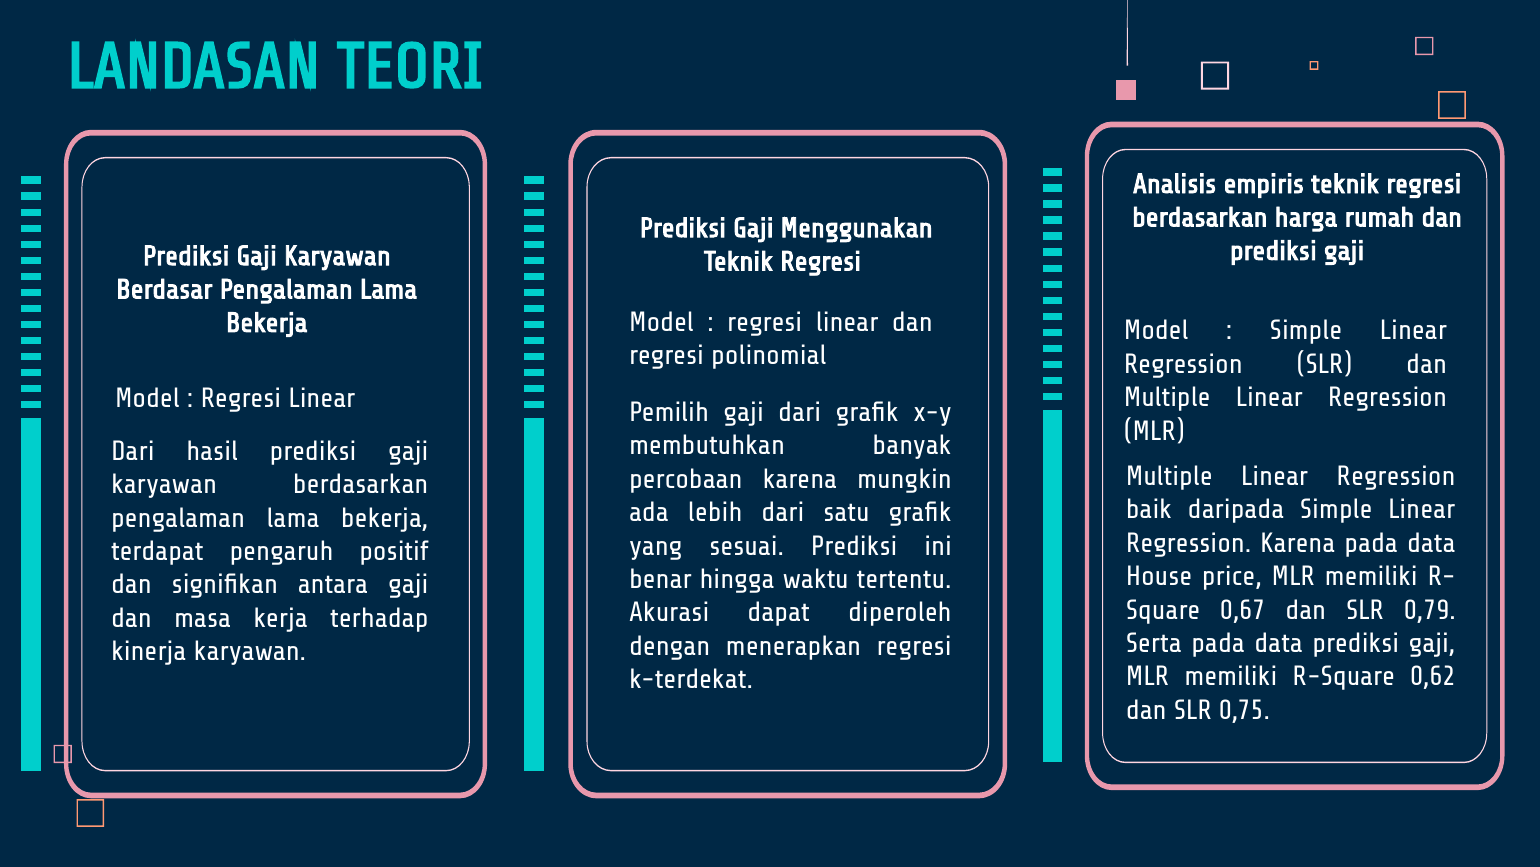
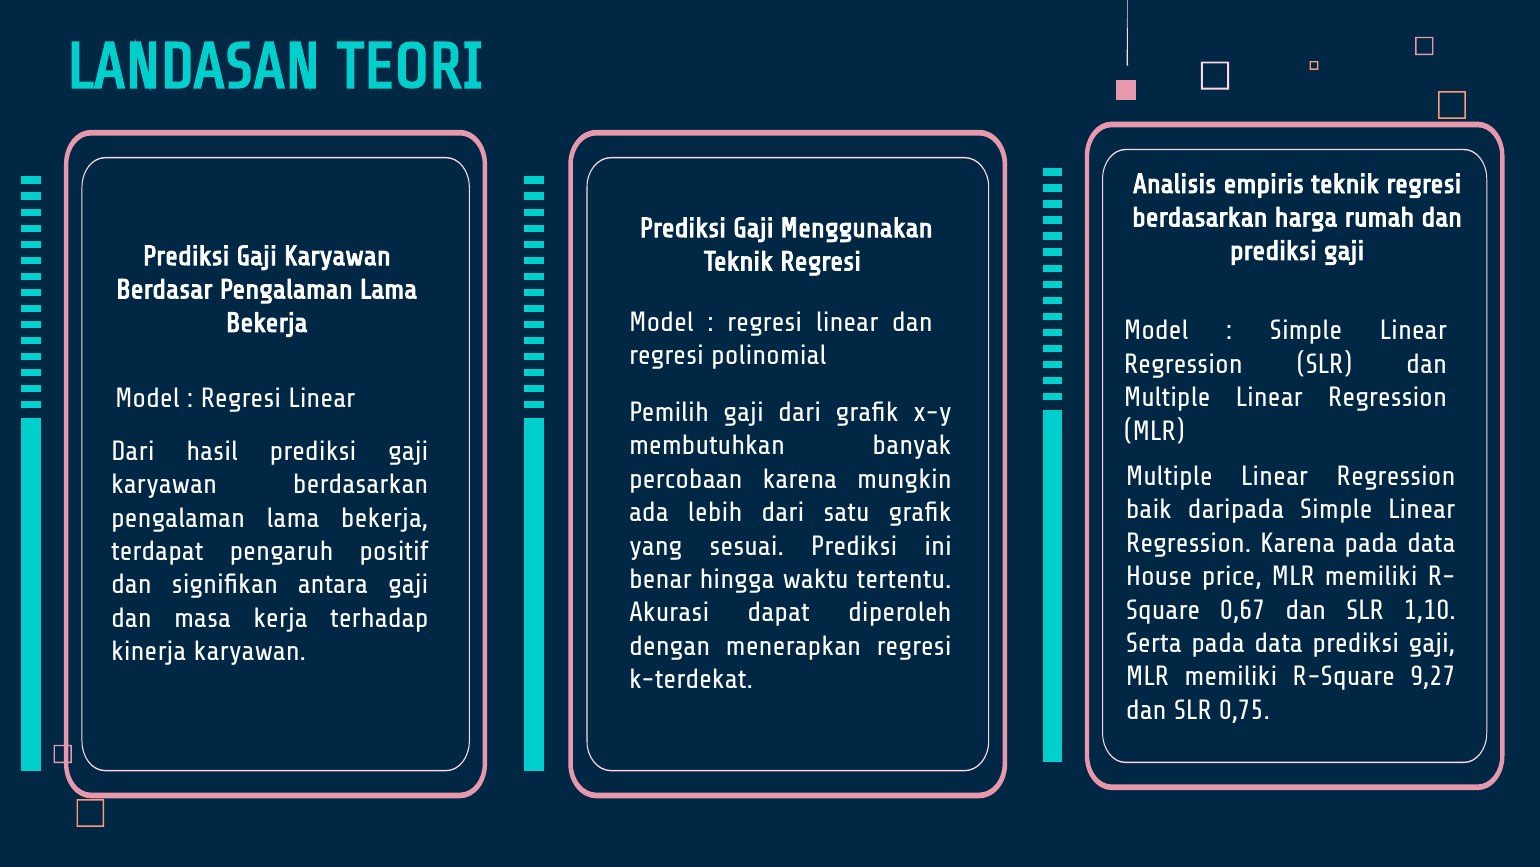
0,79: 0,79 -> 1,10 (1430, 609)
0,62: 0,62 -> 9,27 (1433, 676)
